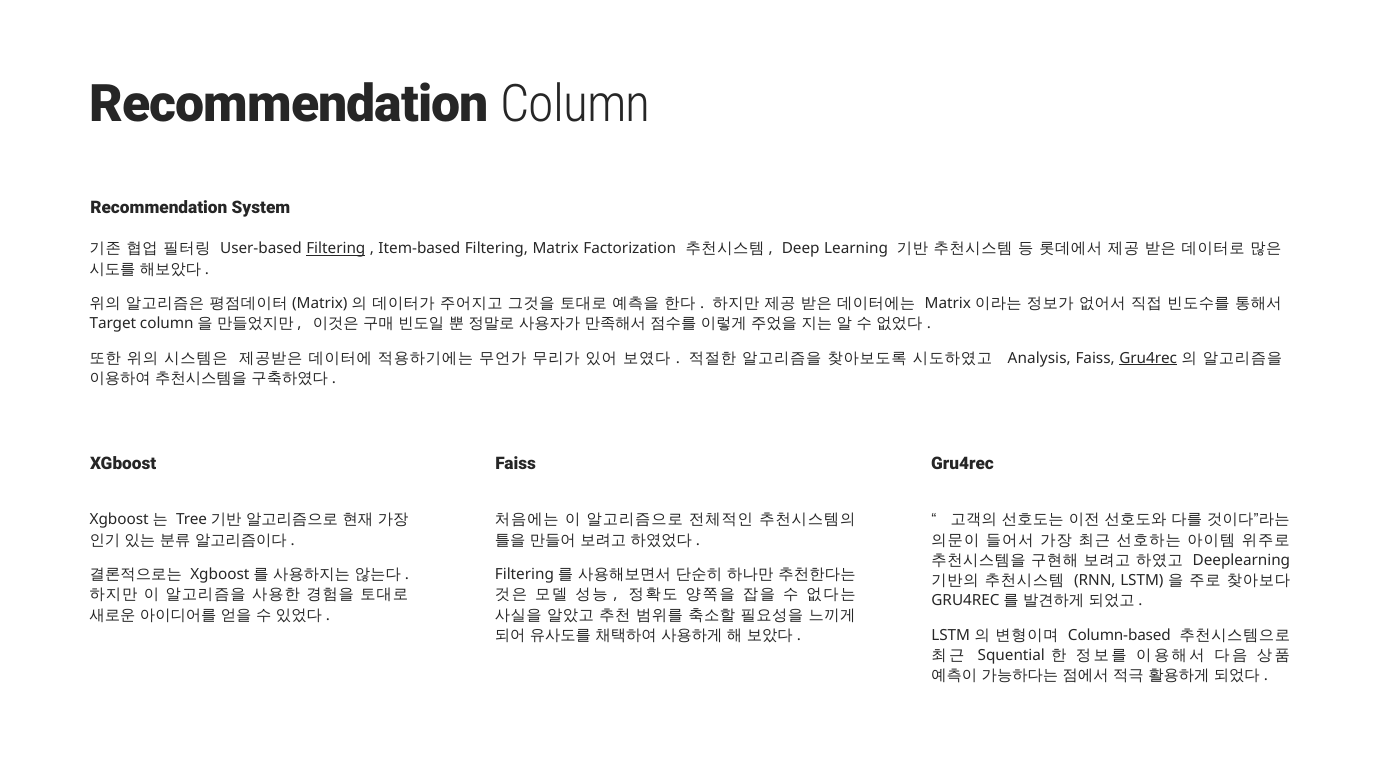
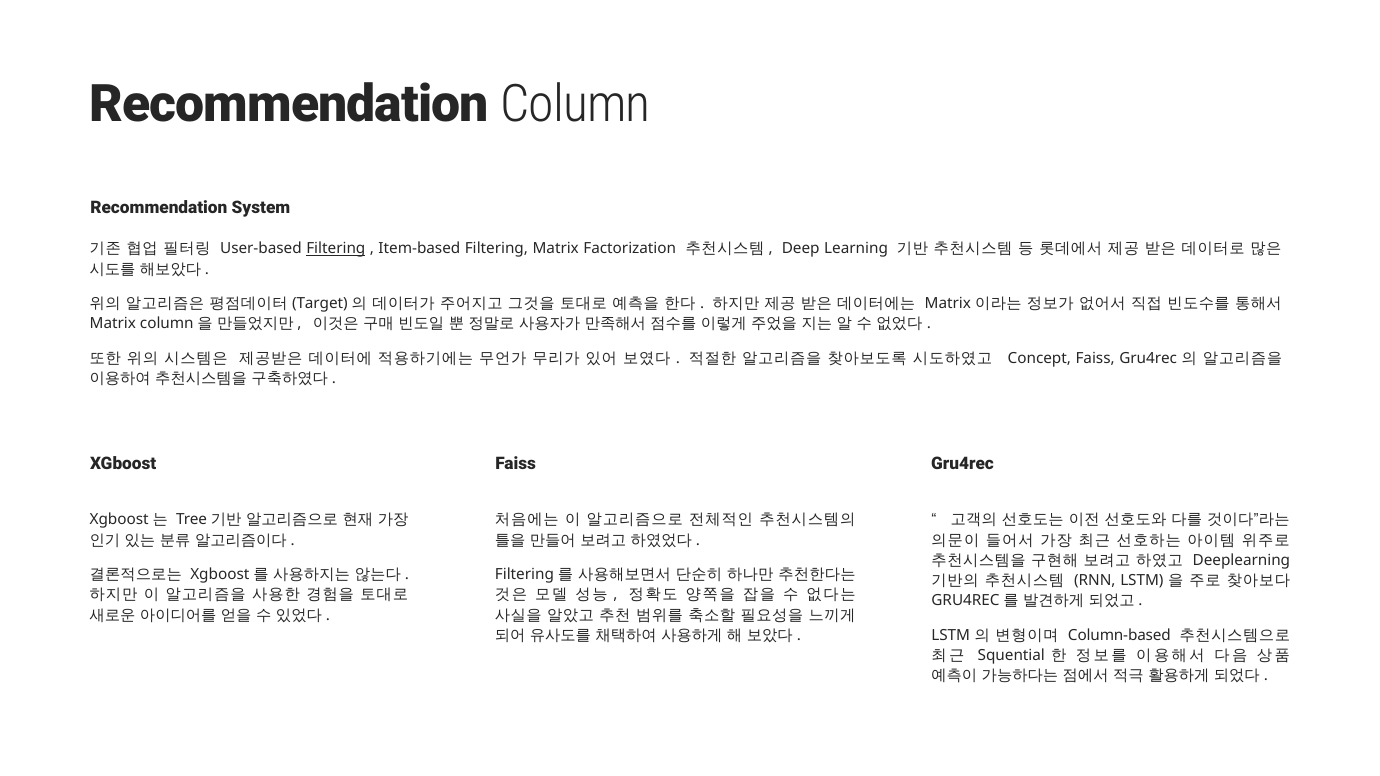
Matrix: Matrix -> Target (320, 304)
Target: Target -> Matrix (113, 324)
Analysis: Analysis -> Concept (1039, 358)
Gru4rec underline: present -> none (1148, 358)
